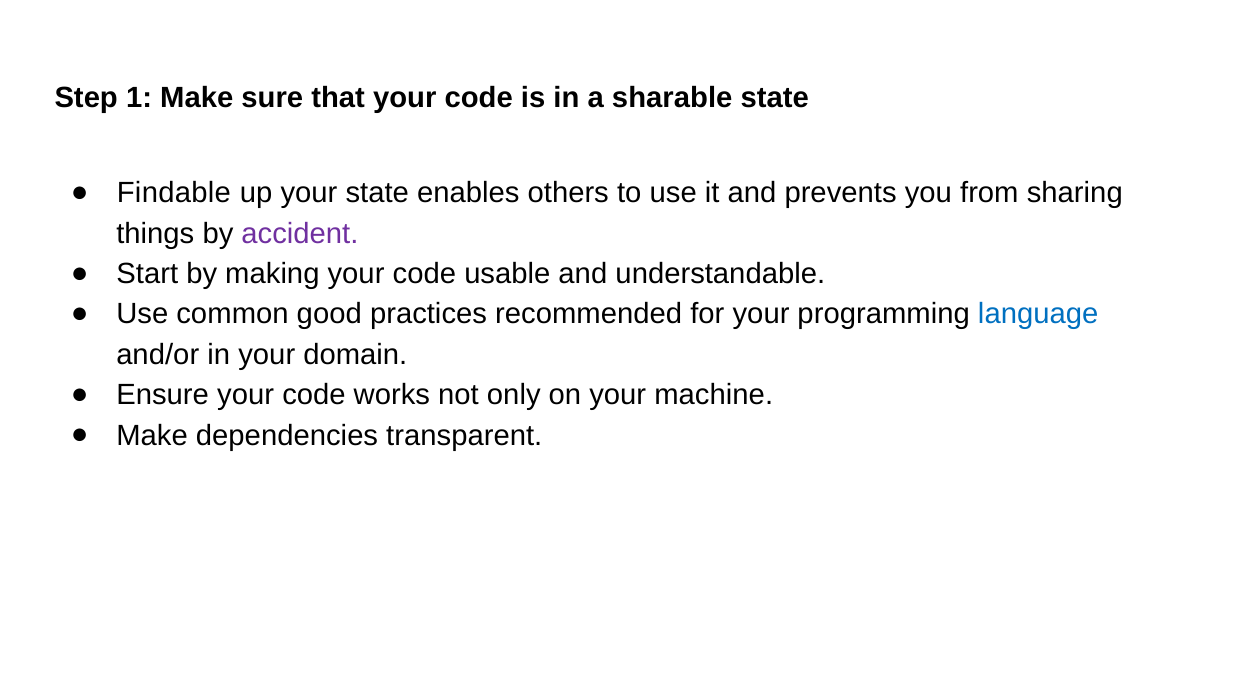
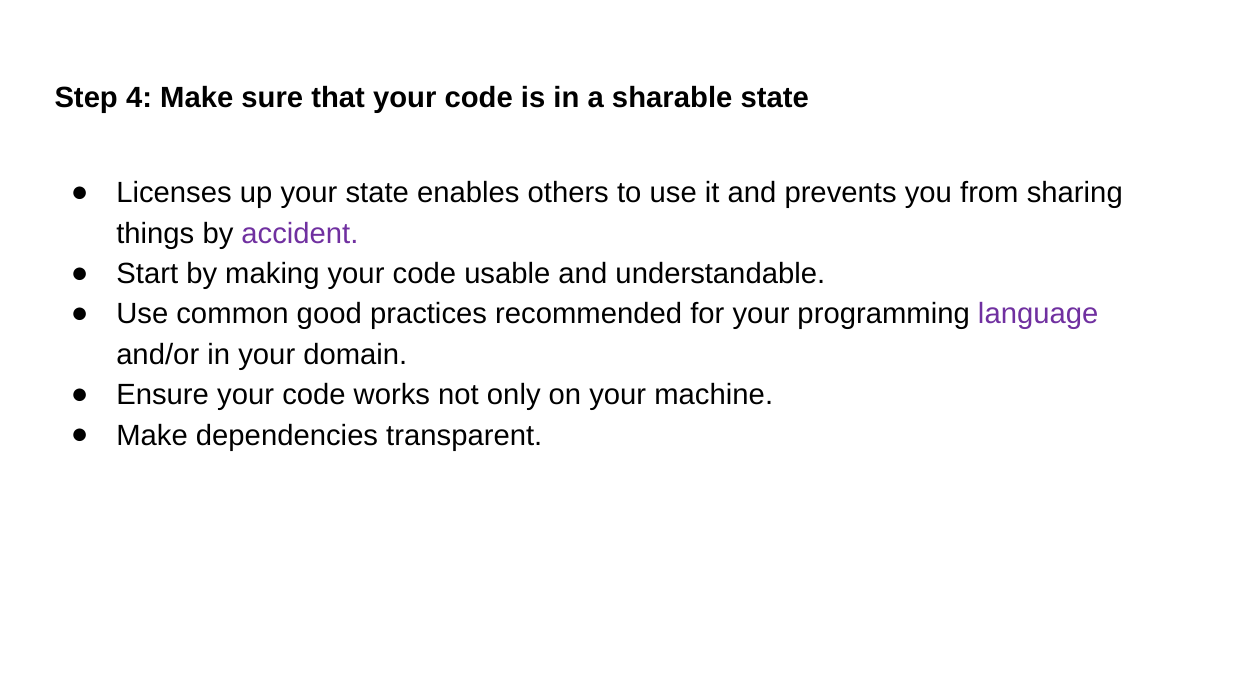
1: 1 -> 4 (139, 97)
Findable: Findable -> Licenses (174, 193)
language colour: blue -> purple (1038, 314)
